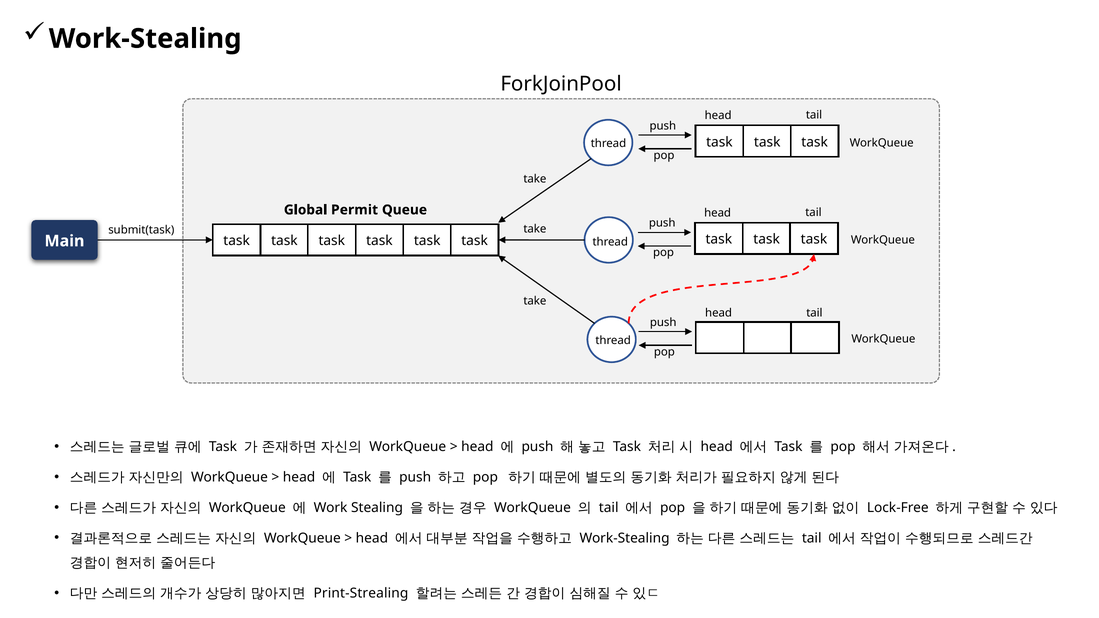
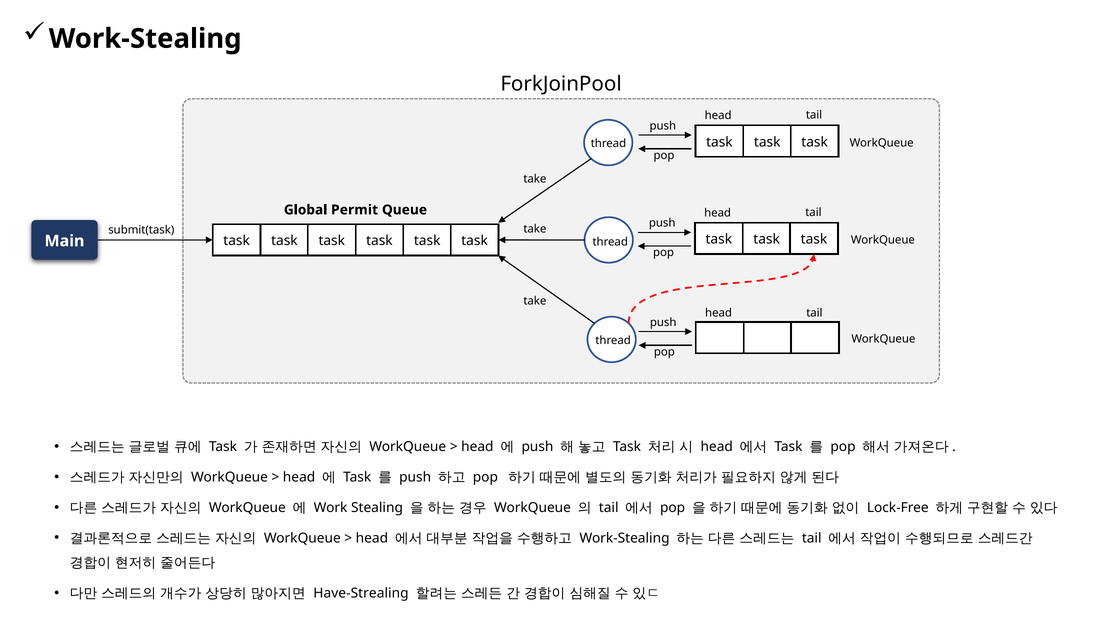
Print-Strealing: Print-Strealing -> Have-Strealing (361, 594)
